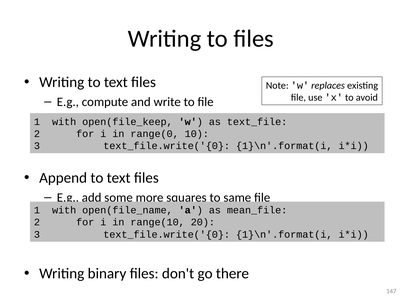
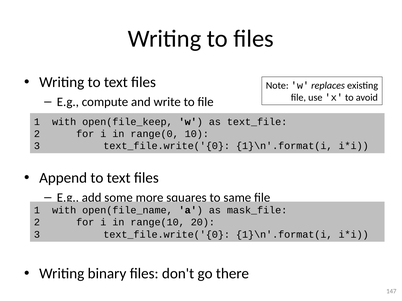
mean_file: mean_file -> mask_file (257, 211)
